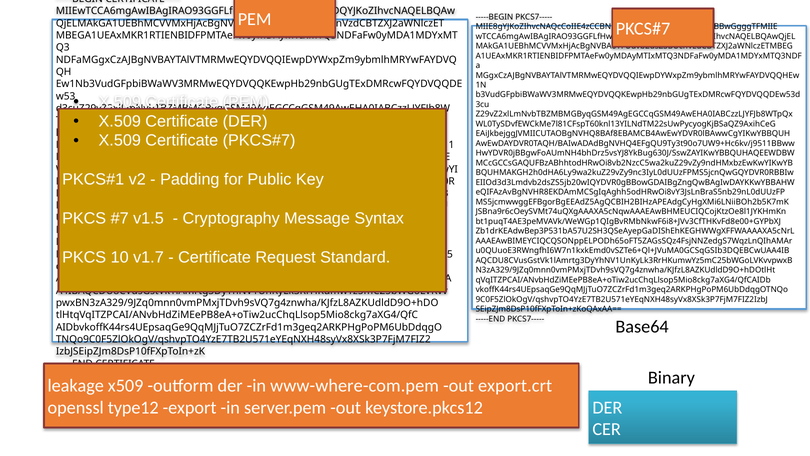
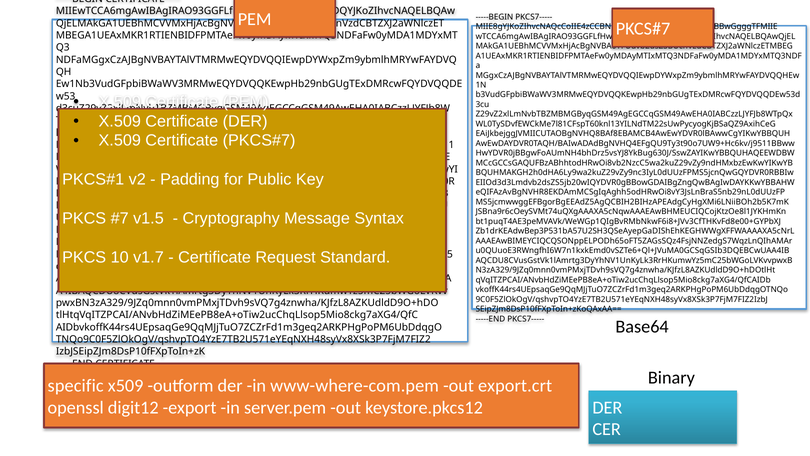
leakage: leakage -> specific (76, 386)
type12: type12 -> digit12 (133, 407)
